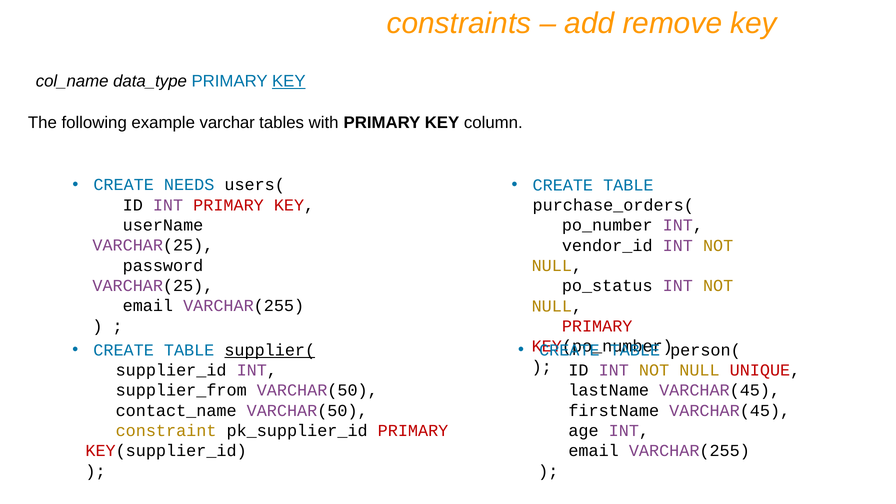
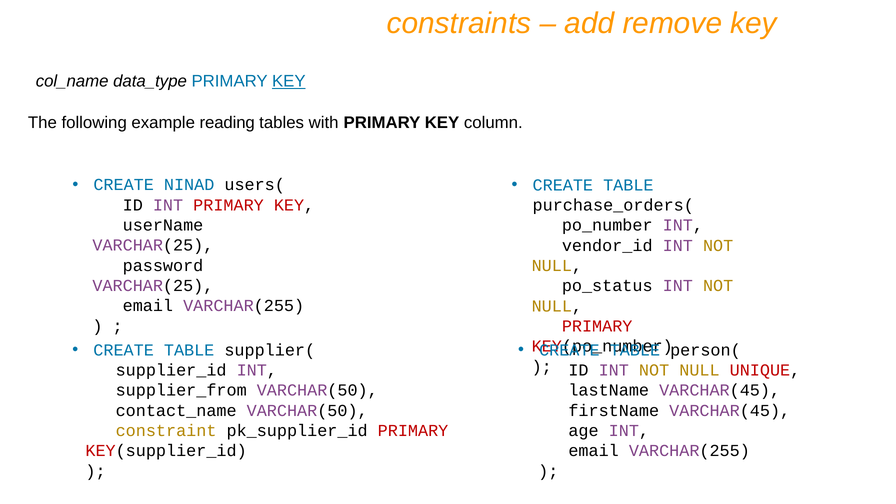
varchar: varchar -> reading (227, 123)
NEEDS: NEEDS -> NINAD (189, 185)
supplier( underline: present -> none (270, 350)
